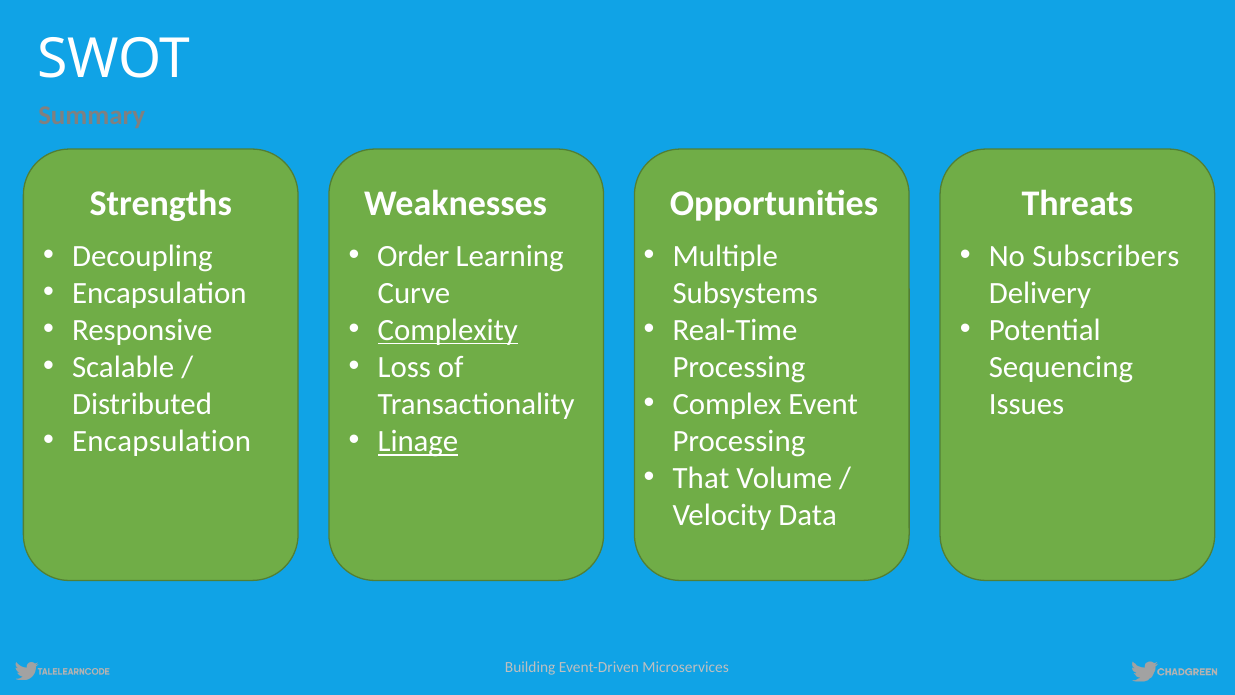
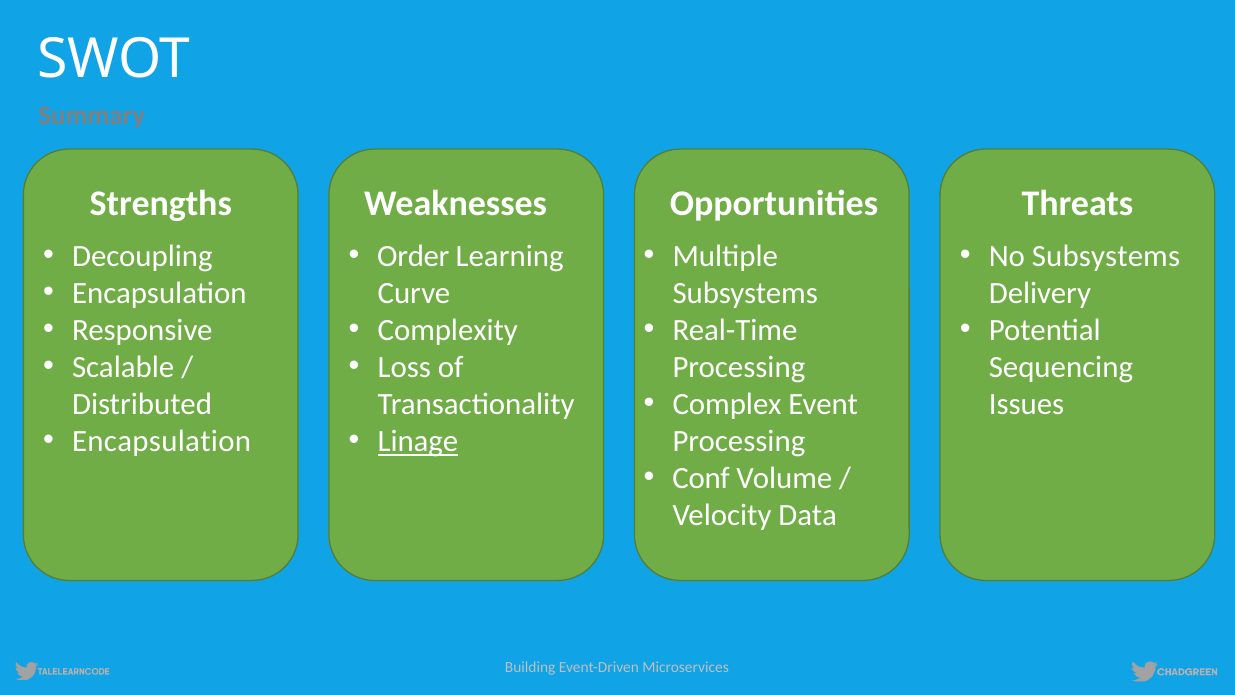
No Subscribers: Subscribers -> Subsystems (1106, 256)
Complexity underline: present -> none (448, 330)
That: That -> Conf (701, 478)
